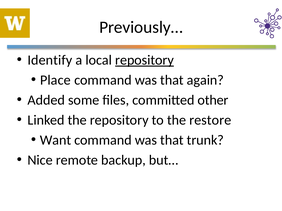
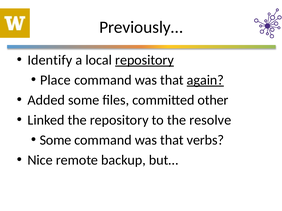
again underline: none -> present (205, 80)
restore: restore -> resolve (210, 120)
Want: Want -> Some (56, 140)
trunk: trunk -> verbs (205, 140)
